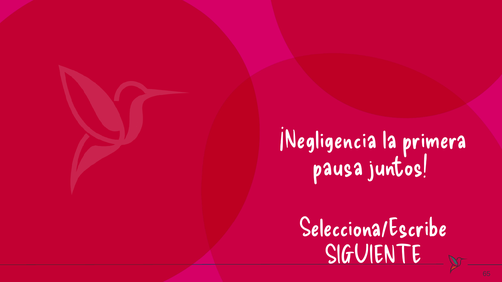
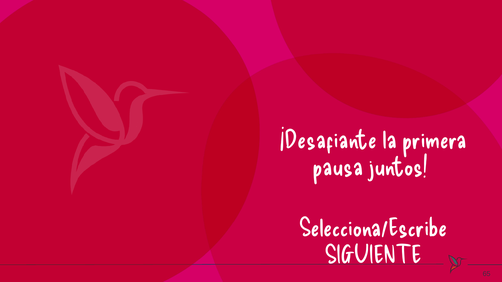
¡Negligencia: ¡Negligencia -> ¡Desafiante (328, 140)
